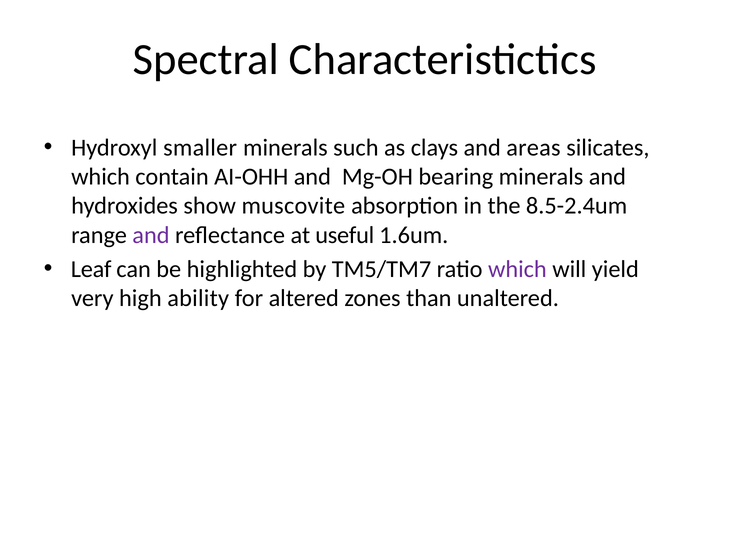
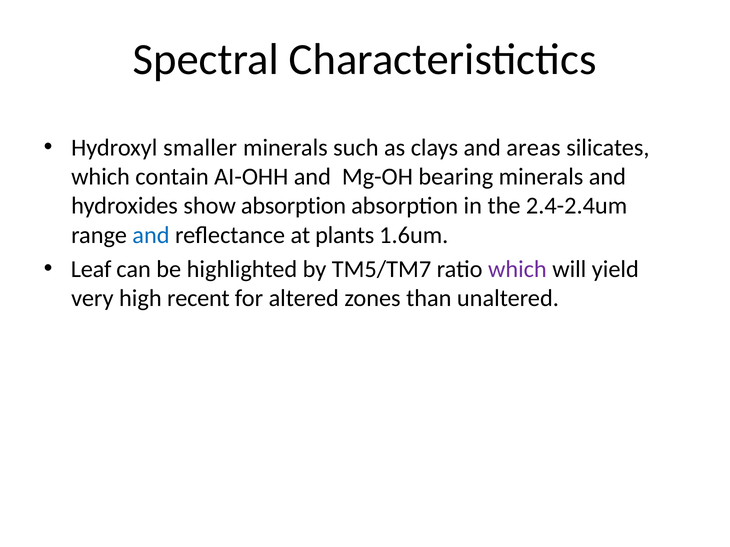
show muscovite: muscovite -> absorption (294, 206)
8.5-2.4um: 8.5-2.4um -> 2.4-2.4um (577, 206)
and colour: purple -> blue (151, 235)
useful: useful -> plants (345, 235)
ability: ability -> recent (198, 299)
